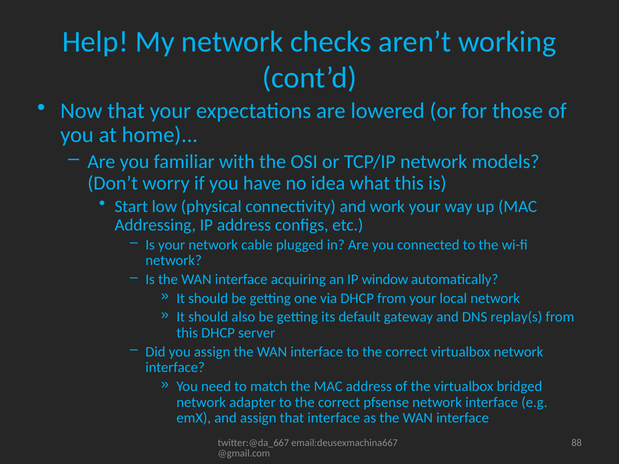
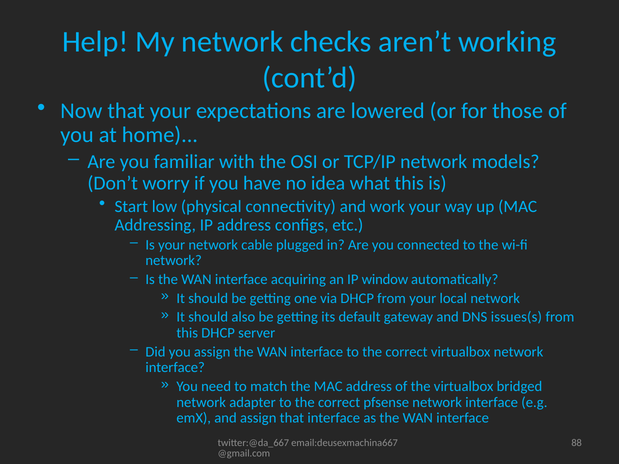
replay(s: replay(s -> issues(s (516, 317)
